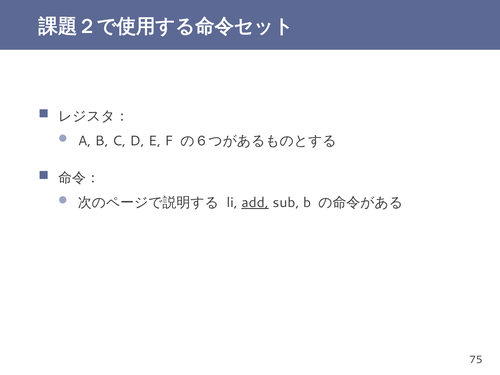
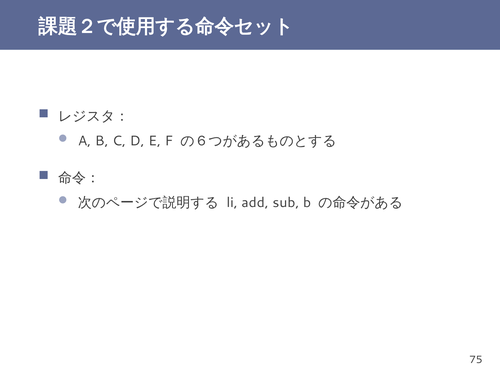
add underline: present -> none (255, 202)
